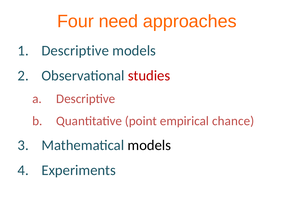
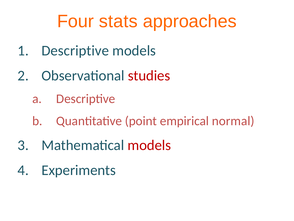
need: need -> stats (118, 21)
chance: chance -> normal (233, 121)
models colour: black -> red (149, 145)
